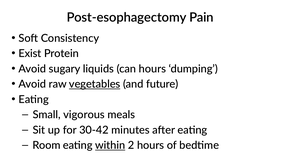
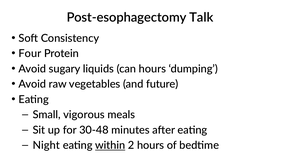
Pain: Pain -> Talk (201, 17)
Exist: Exist -> Four (30, 54)
vegetables underline: present -> none (95, 84)
30-42: 30-42 -> 30-48 (94, 130)
Room: Room -> Night (46, 145)
